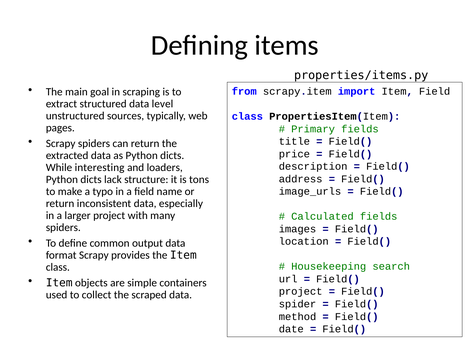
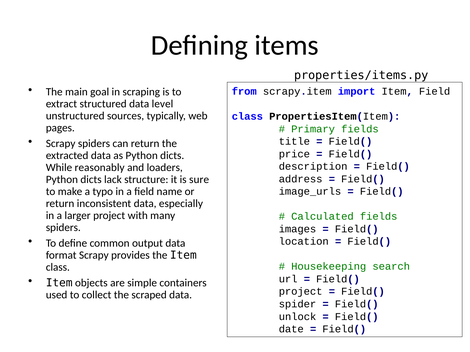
interesting: interesting -> reasonably (100, 168)
tons: tons -> sure (199, 180)
method: method -> unlock (298, 317)
